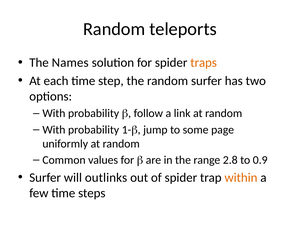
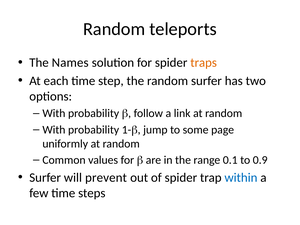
2.8: 2.8 -> 0.1 (230, 160)
outlinks: outlinks -> prevent (106, 178)
within colour: orange -> blue (241, 178)
